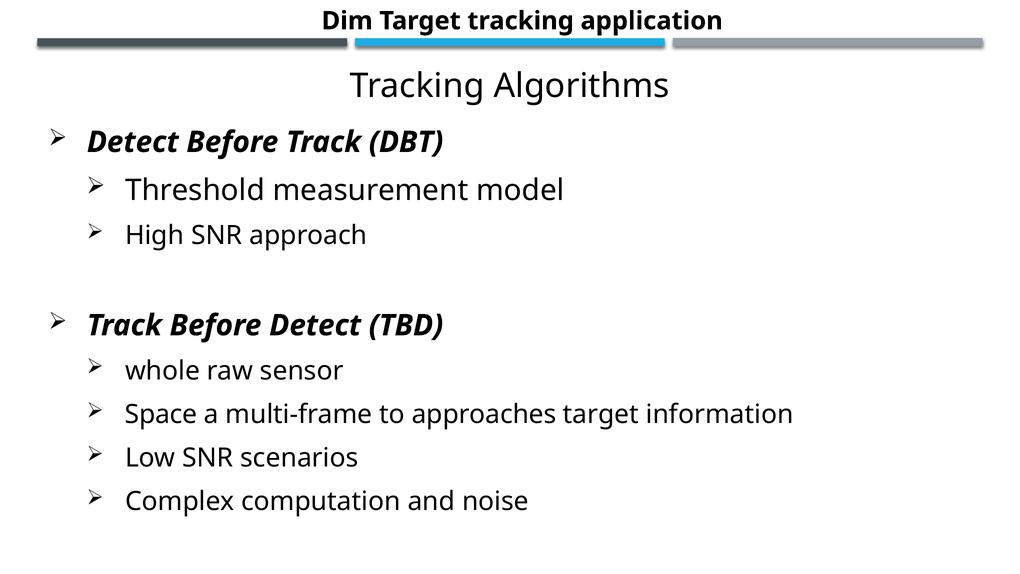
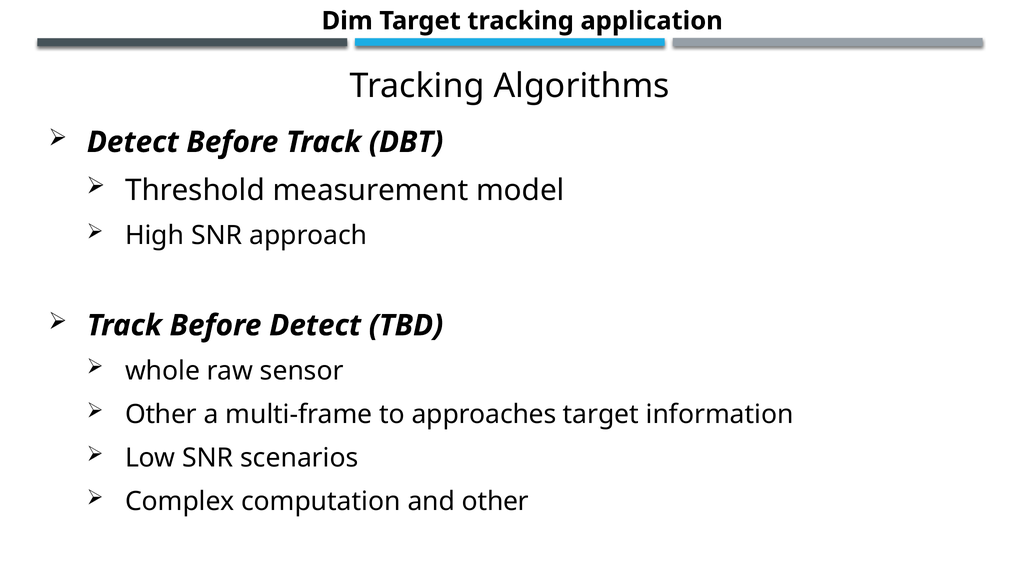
Space: Space -> Other (161, 414)
and noise: noise -> other (495, 501)
